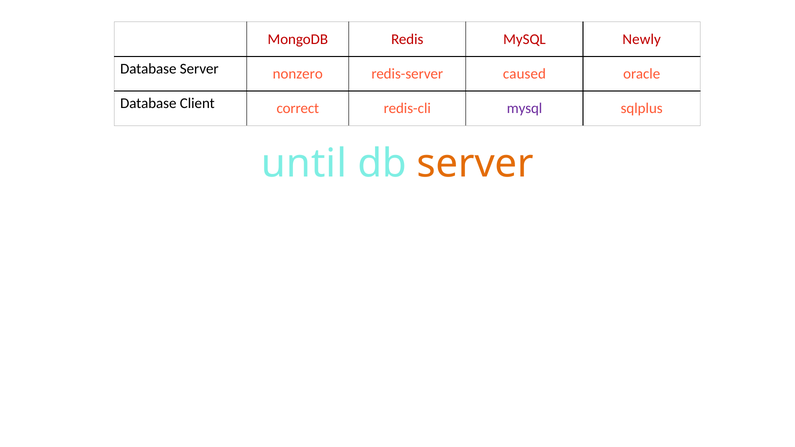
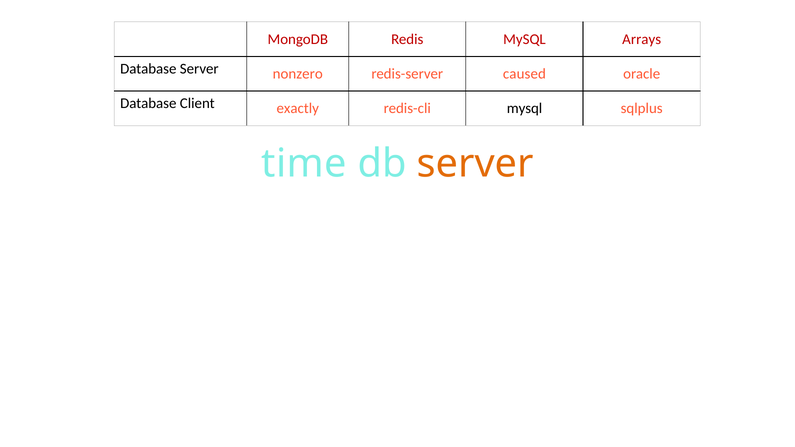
Newly: Newly -> Arrays (642, 39)
correct: correct -> exactly (298, 109)
mysql colour: purple -> black (525, 109)
until: until -> time (304, 164)
